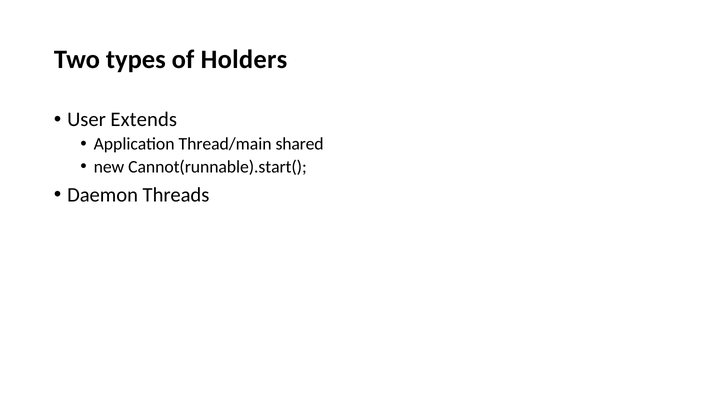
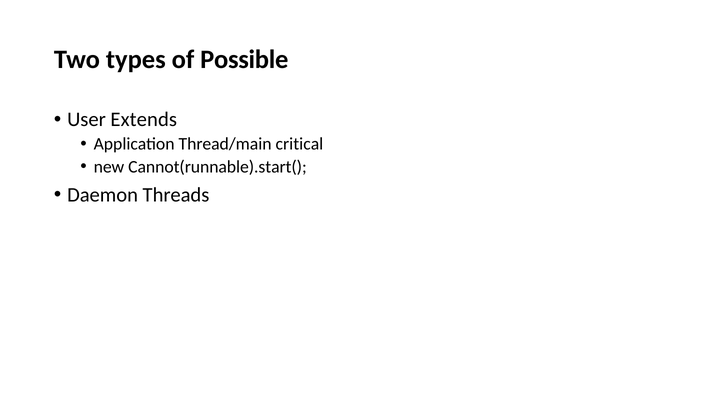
Holders: Holders -> Possible (244, 59)
shared: shared -> critical (299, 144)
